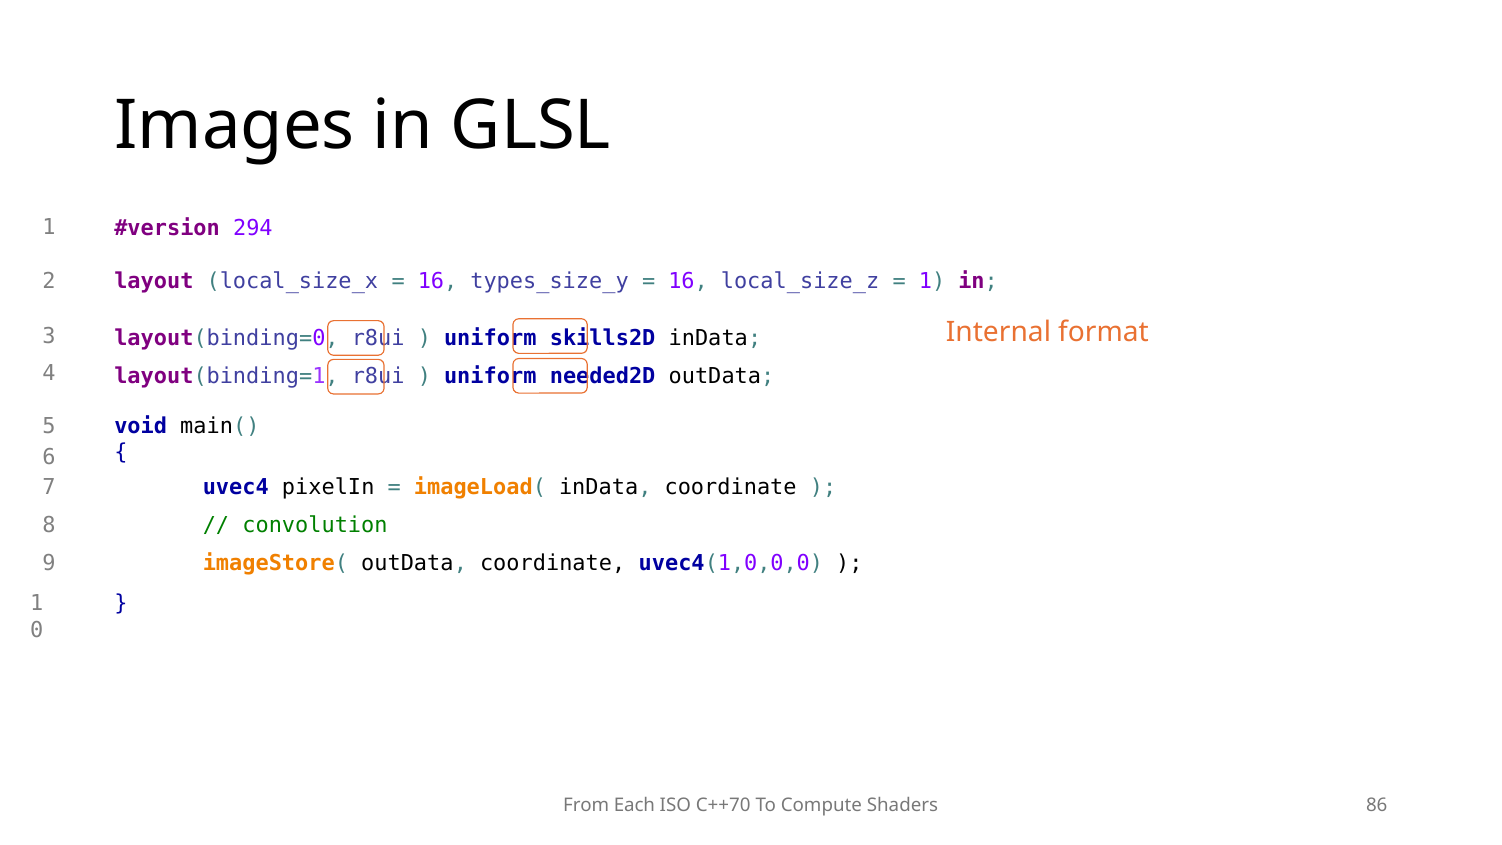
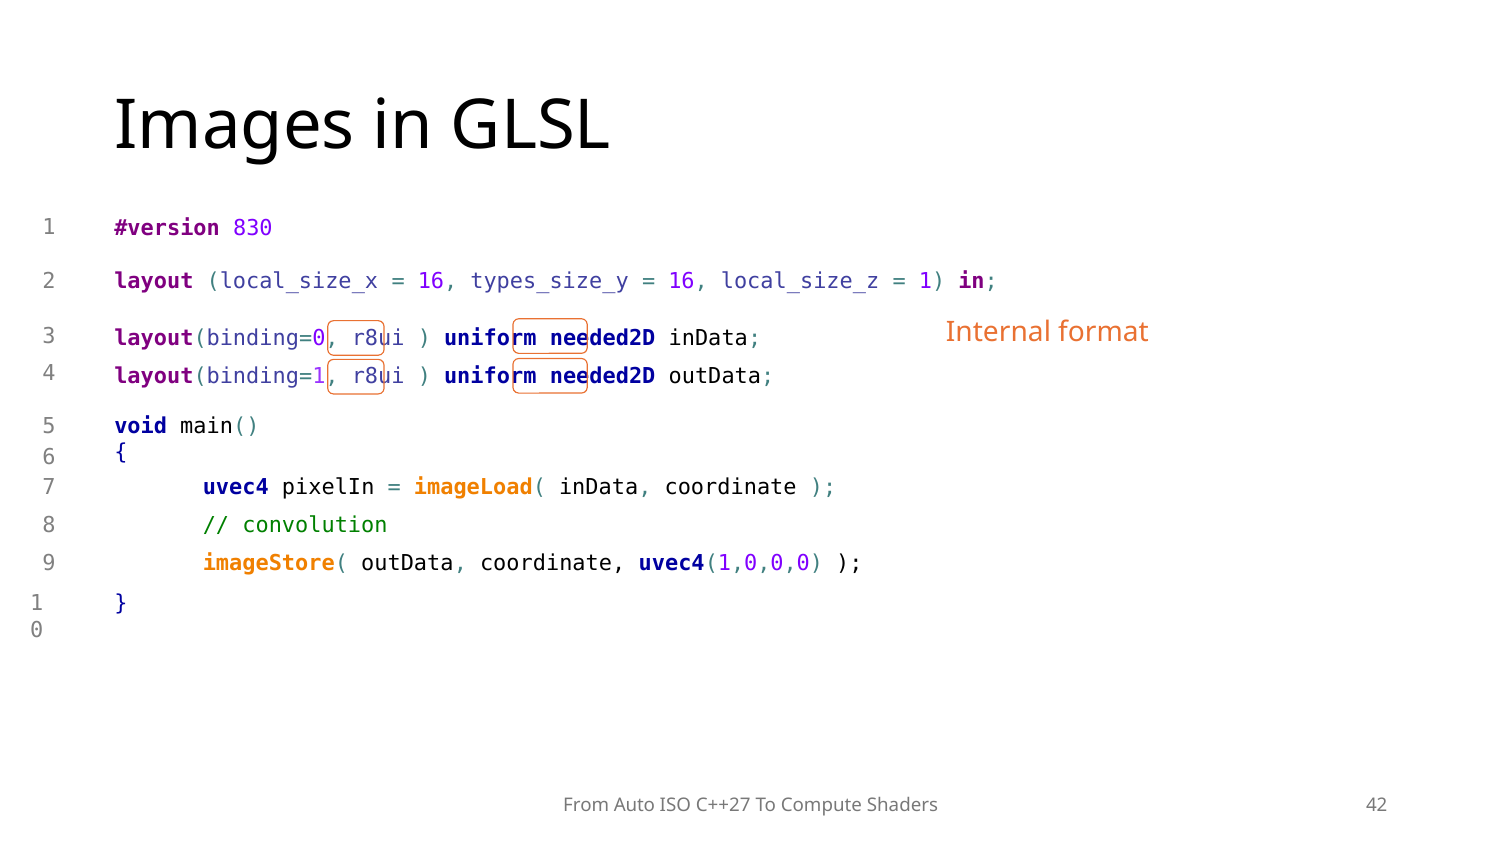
294: 294 -> 830 (253, 228)
skills2D: skills2D -> needed2D (603, 338)
Each: Each -> Auto (634, 805)
C++70: C++70 -> C++27 (723, 805)
86: 86 -> 42 (1377, 805)
